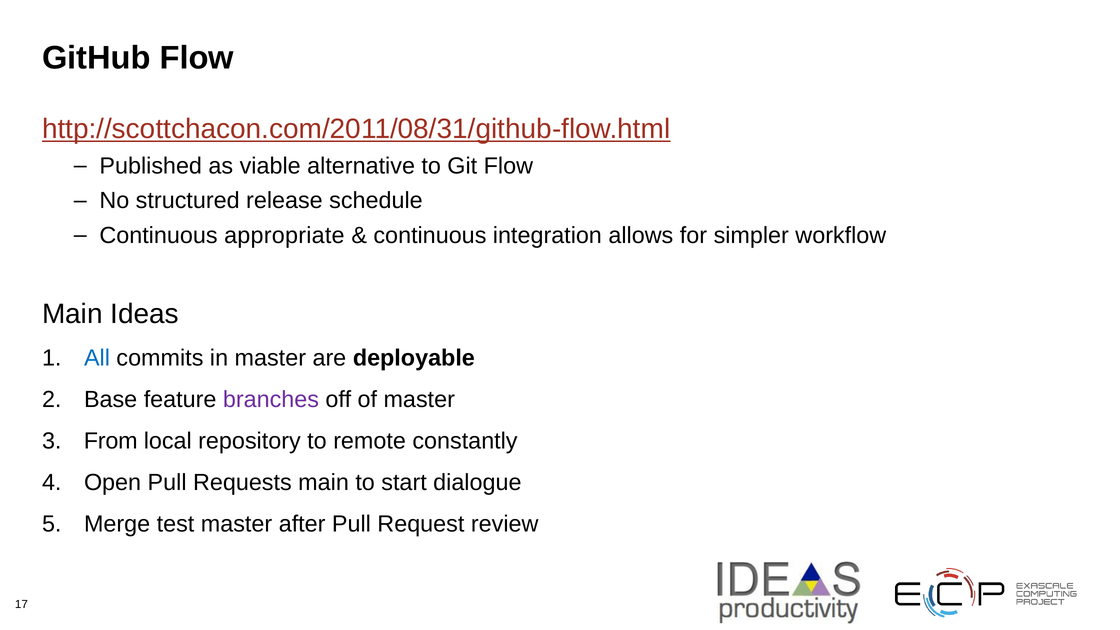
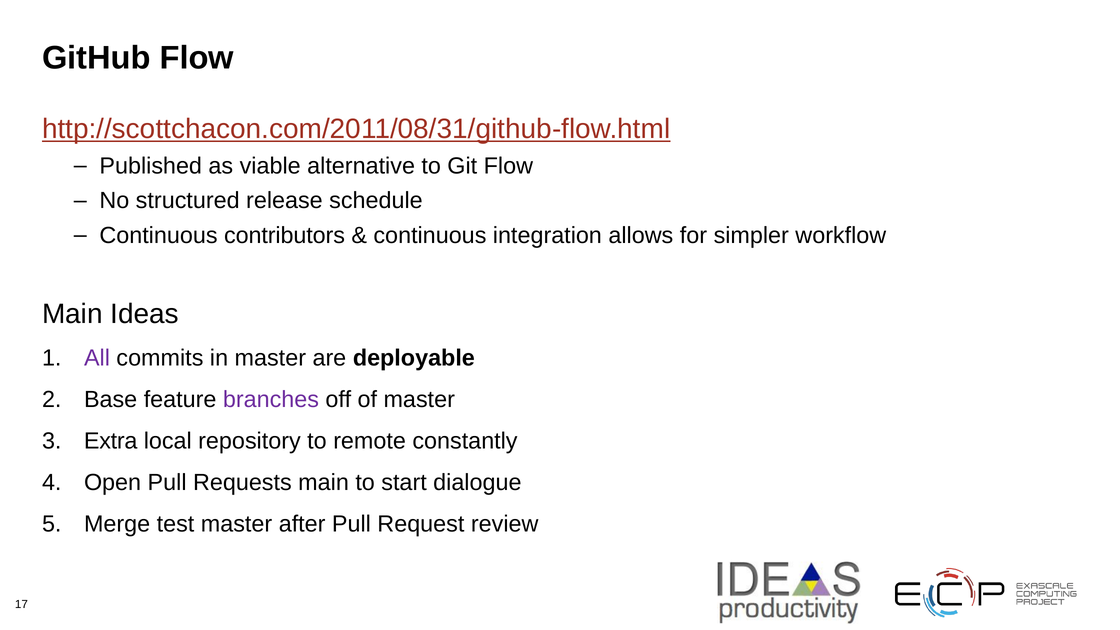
appropriate: appropriate -> contributors (285, 235)
All colour: blue -> purple (97, 358)
From: From -> Extra (111, 441)
